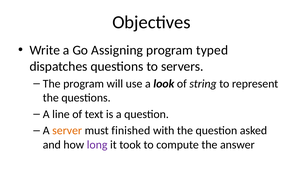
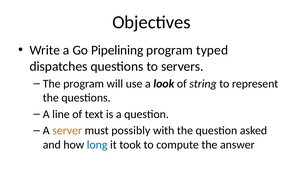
Assigning: Assigning -> Pipelining (117, 50)
finished: finished -> possibly (131, 131)
long colour: purple -> blue (97, 145)
